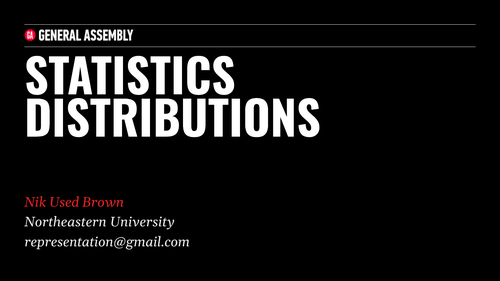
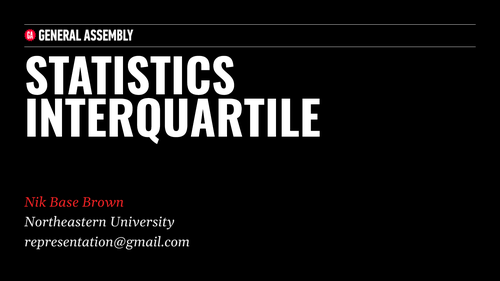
DISTRIBUTIONS: DISTRIBUTIONS -> INTERQUARTILE (173, 121)
Used: Used -> Base (64, 202)
